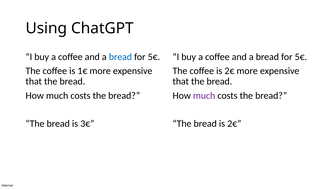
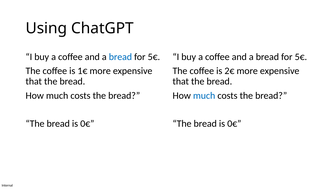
much colour: purple -> blue (204, 96)
3€: 3€ -> 0€ (87, 124)
2€: 2€ -> 0€ (234, 124)
